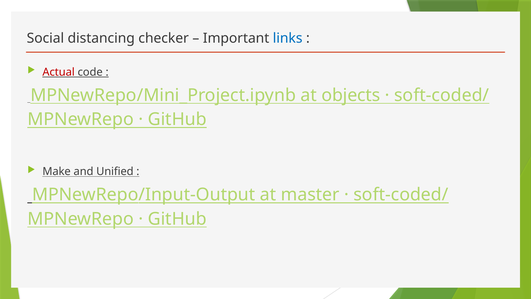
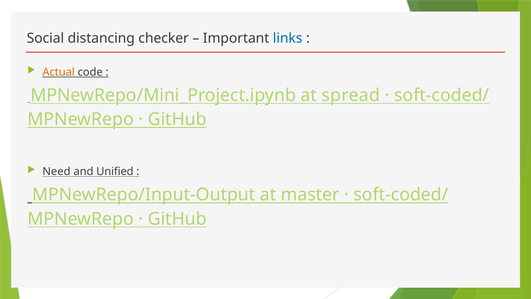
Actual colour: red -> orange (59, 72)
objects: objects -> spread (351, 95)
Make: Make -> Need (56, 171)
